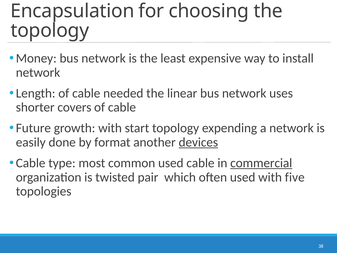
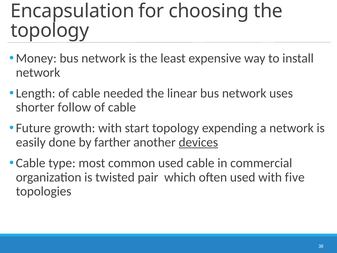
covers: covers -> follow (74, 107)
format: format -> farther (112, 142)
commercial underline: present -> none (261, 163)
